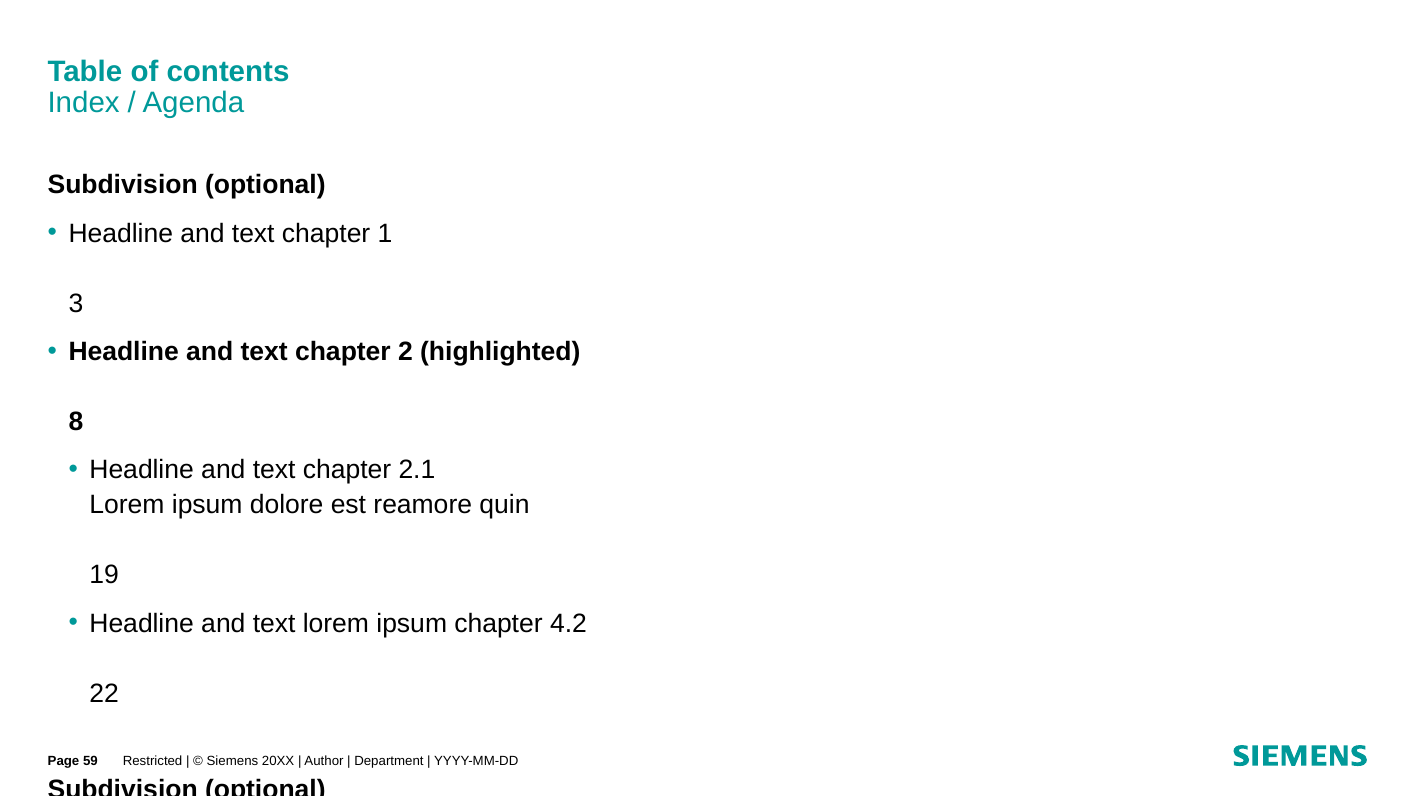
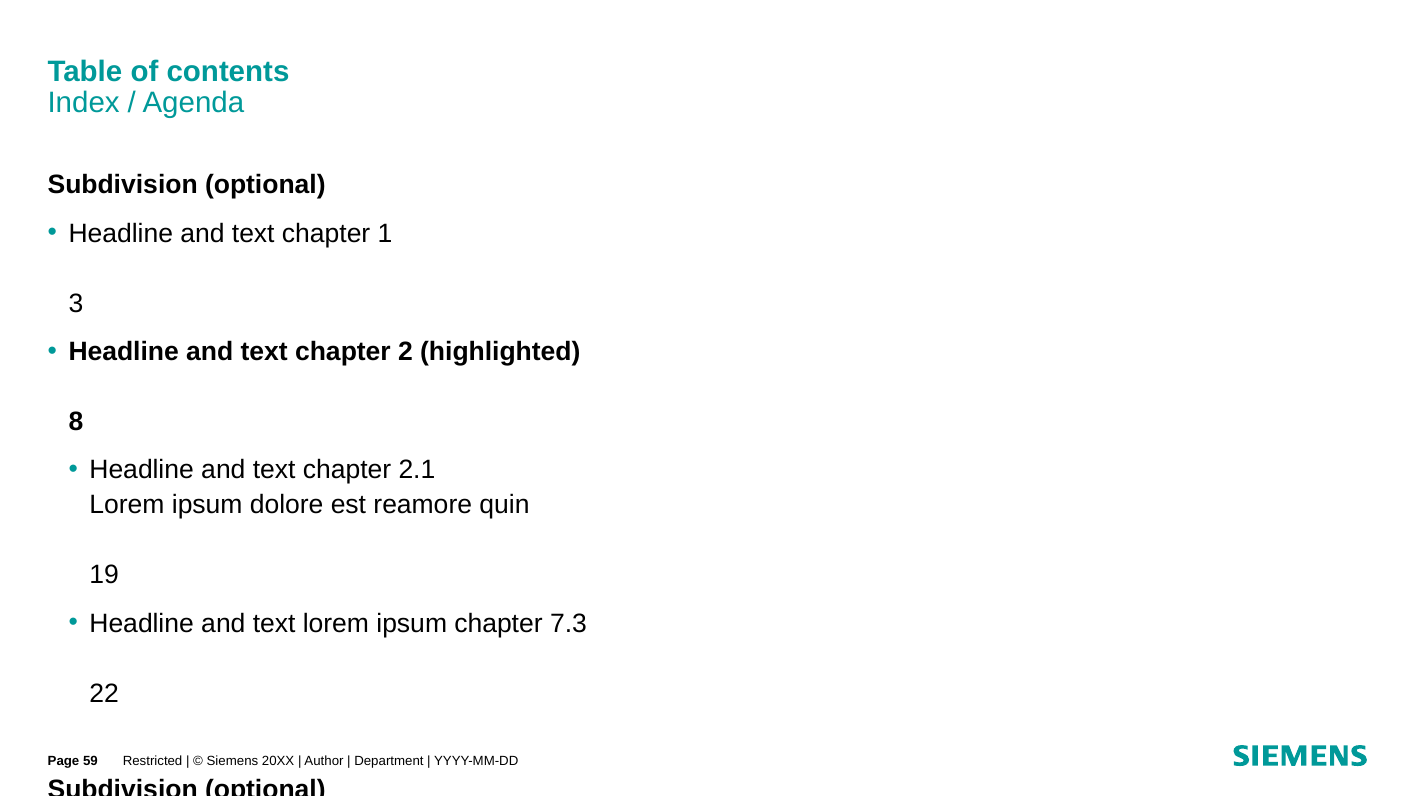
4.2: 4.2 -> 7.3 (568, 623)
